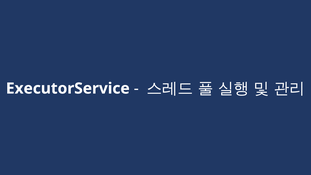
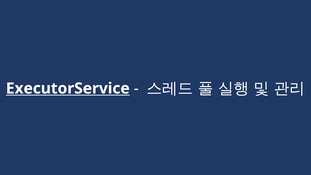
ExecutorService underline: none -> present (68, 88)
